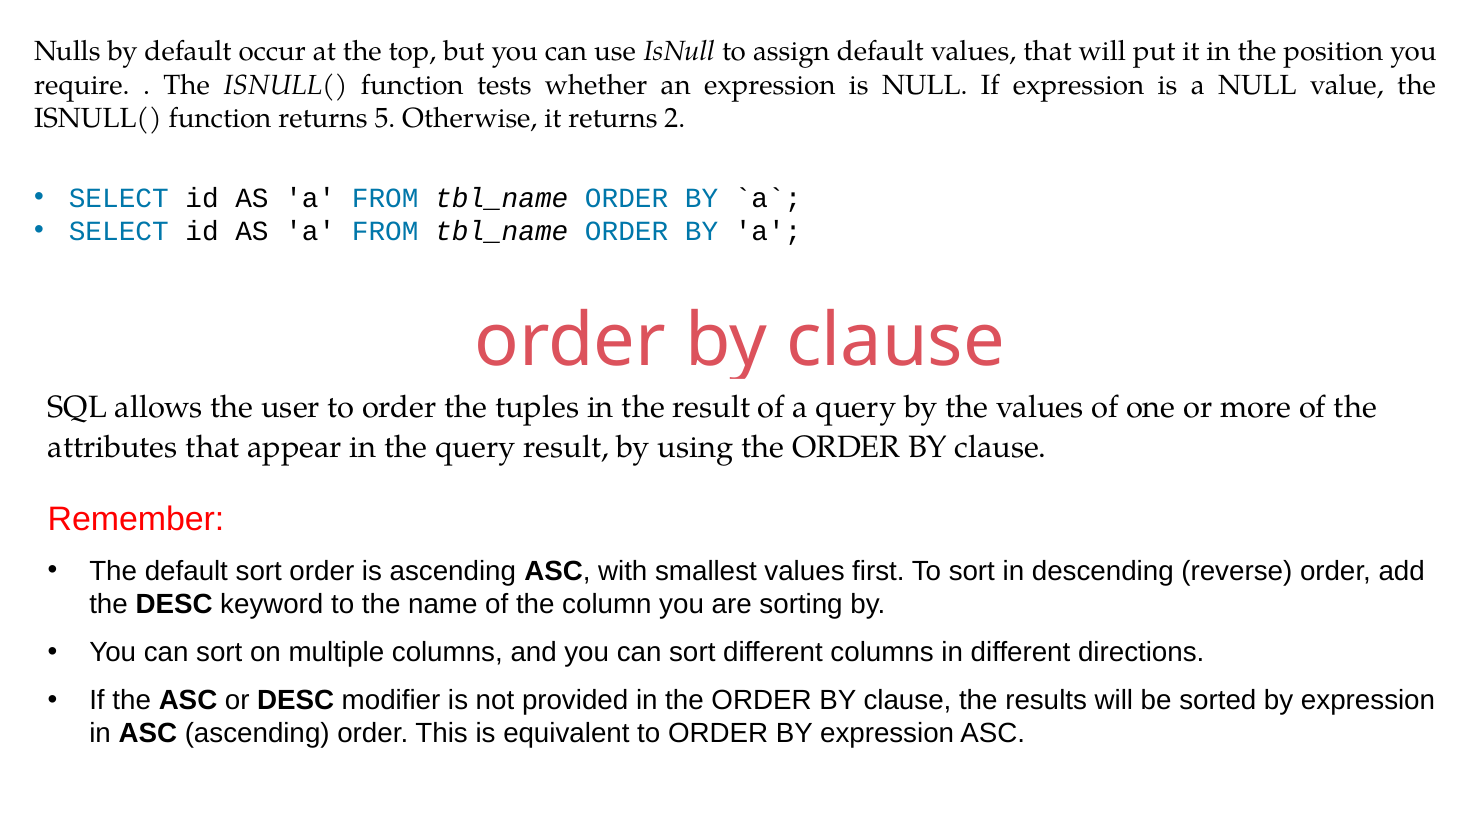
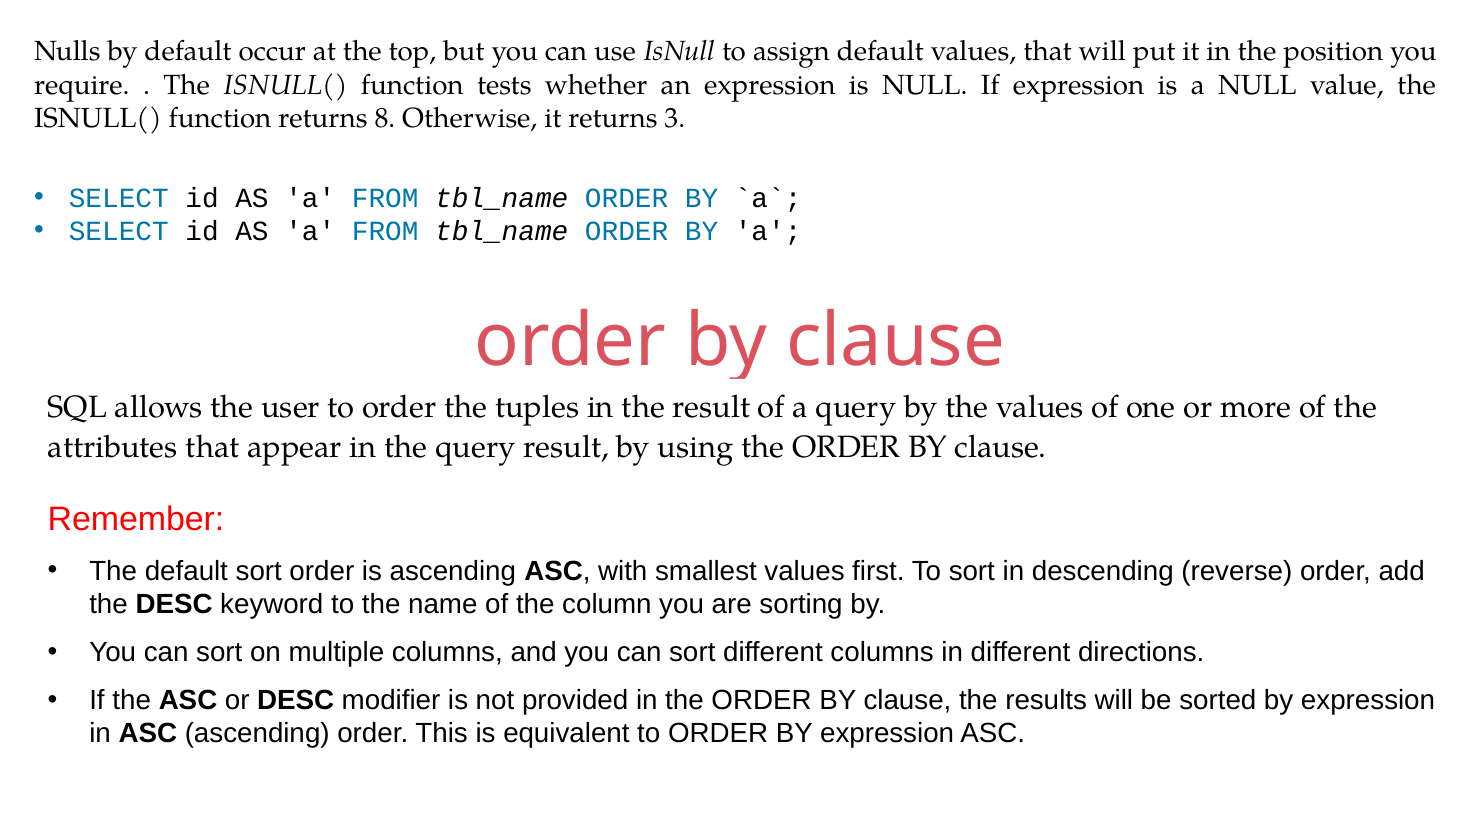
5: 5 -> 8 (385, 118)
2: 2 -> 3 (675, 118)
